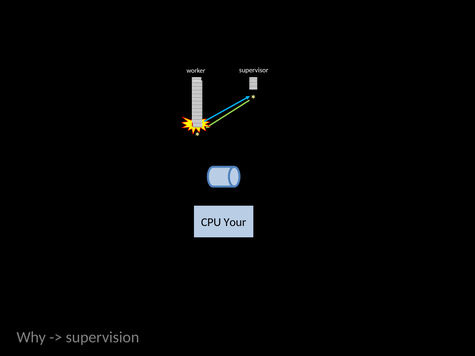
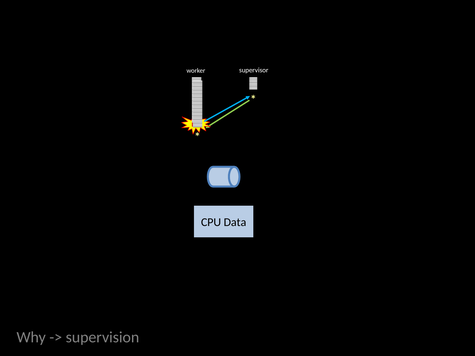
Your: Your -> Data (235, 222)
